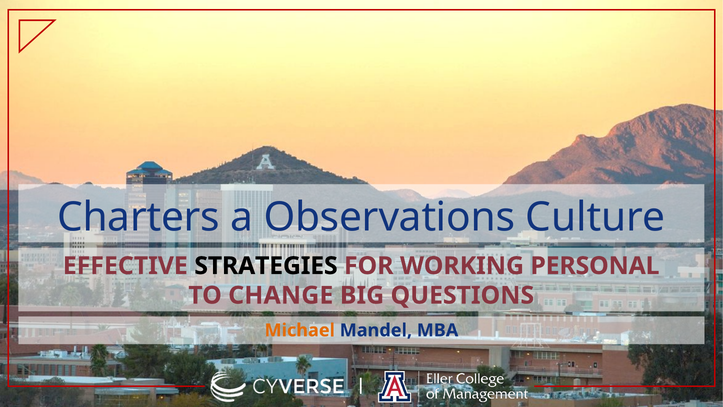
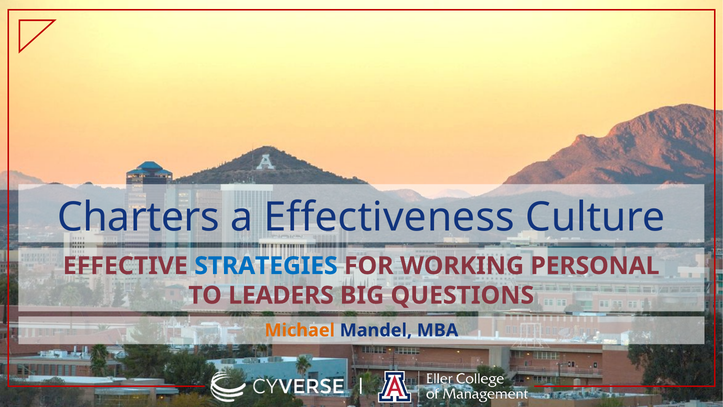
Observations: Observations -> Effectiveness (389, 217)
STRATEGIES colour: black -> blue (266, 266)
CHANGE: CHANGE -> LEADERS (281, 295)
